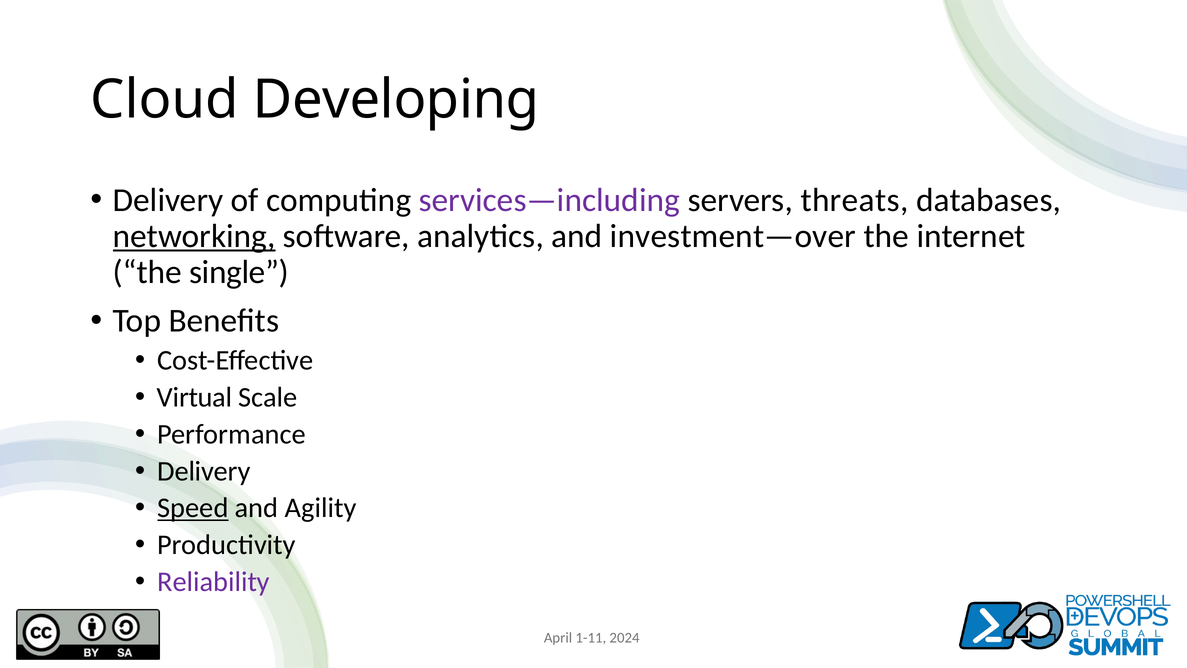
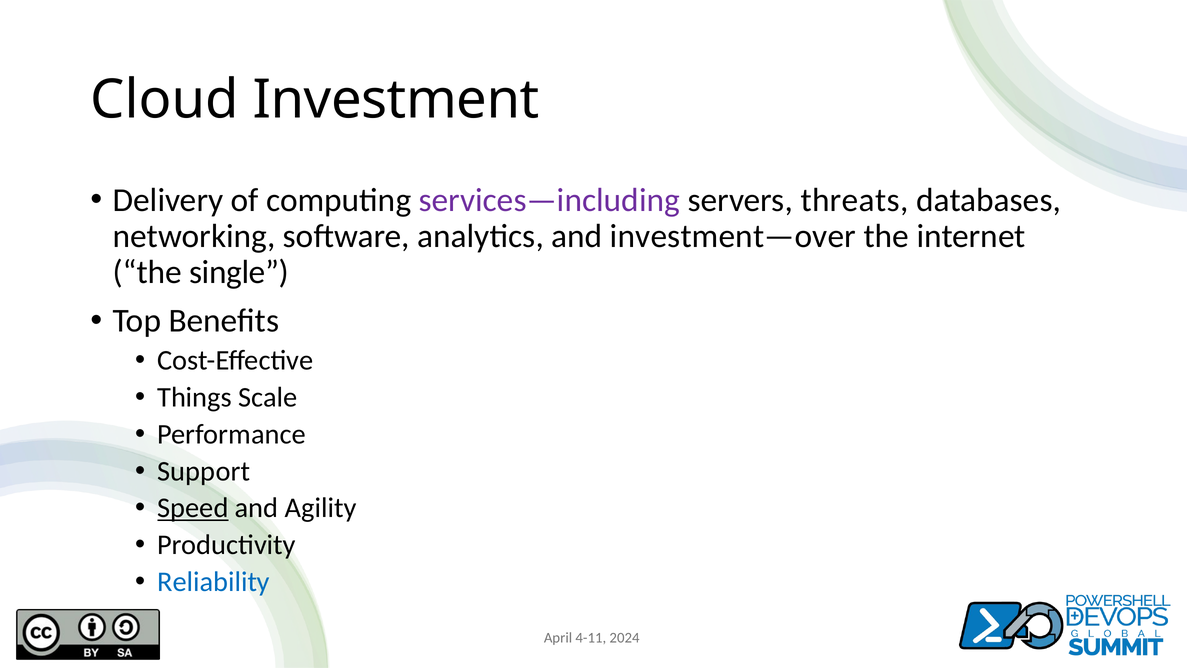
Developing: Developing -> Investment (396, 100)
networking underline: present -> none (194, 236)
Virtual: Virtual -> Things (195, 397)
Delivery: Delivery -> Support (204, 471)
Reliability colour: purple -> blue (214, 582)
1-11: 1-11 -> 4-11 (591, 637)
